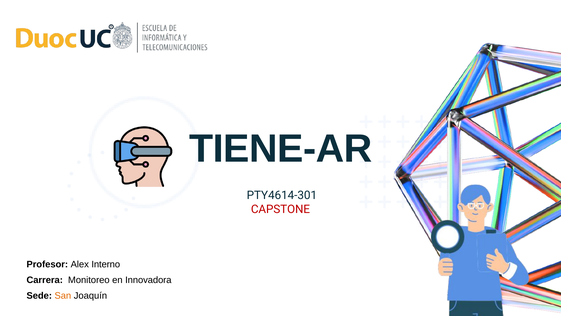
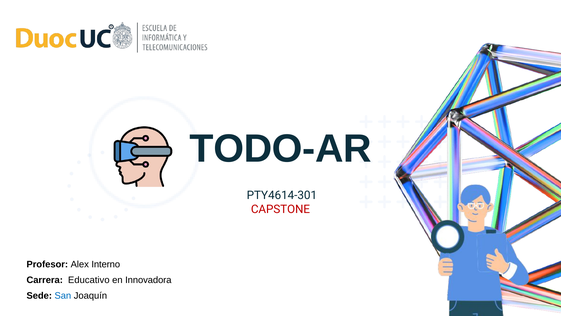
TIENE-AR: TIENE-AR -> TODO-AR (281, 148)
Monitoreo: Monitoreo -> Educativo (89, 280)
San colour: orange -> blue (63, 295)
